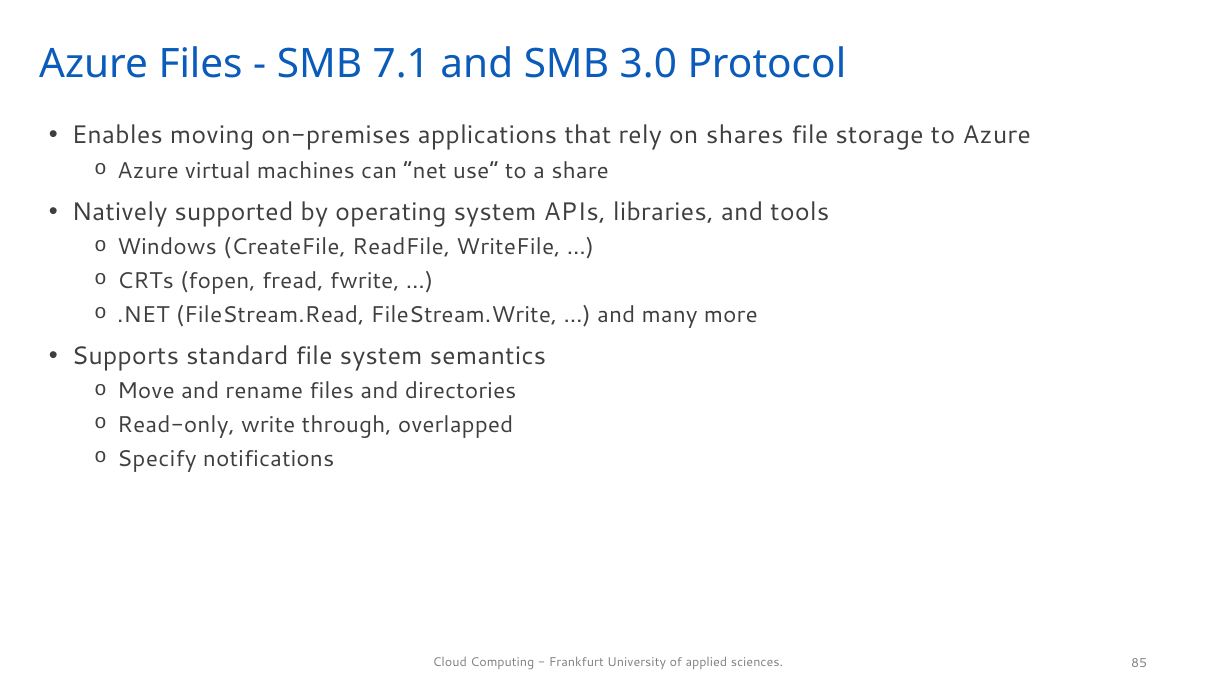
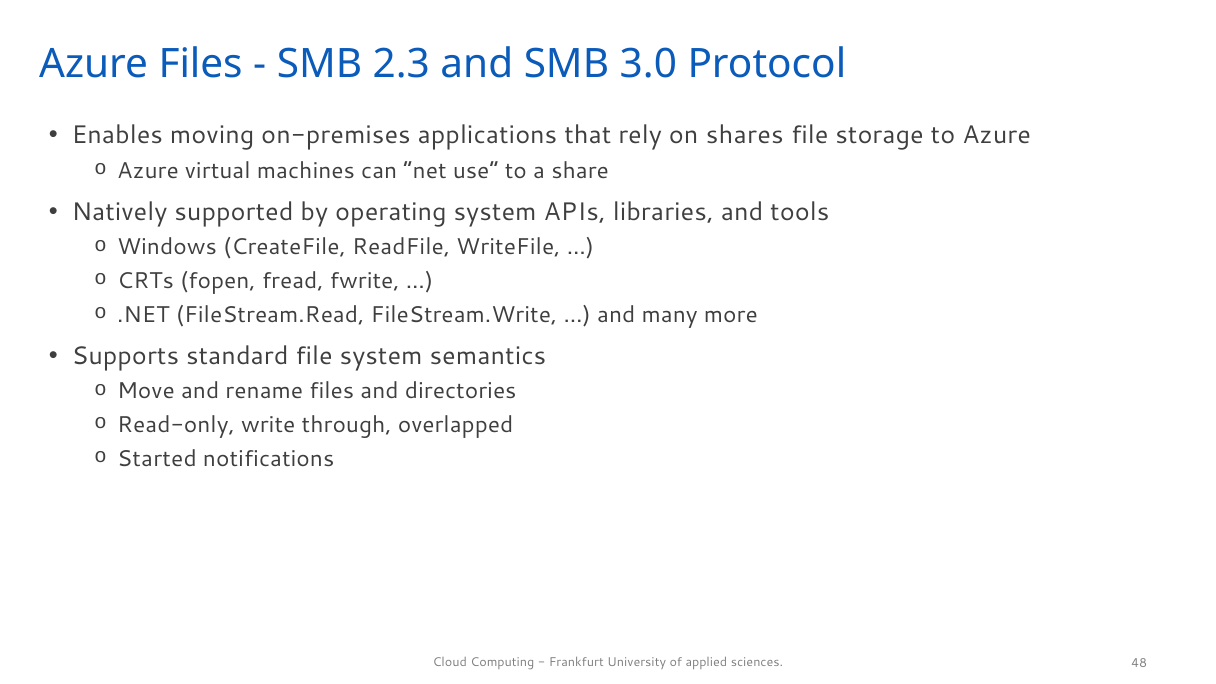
7.1: 7.1 -> 2.3 (401, 64)
Specify: Specify -> Started (157, 459)
85: 85 -> 48 (1139, 664)
